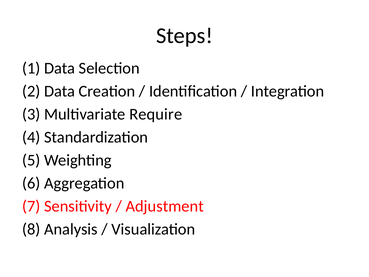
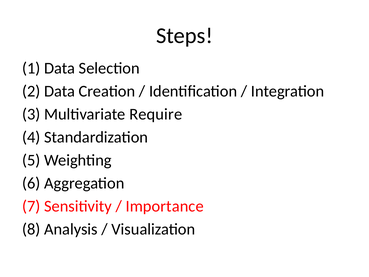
Adjustment: Adjustment -> Importance (165, 206)
